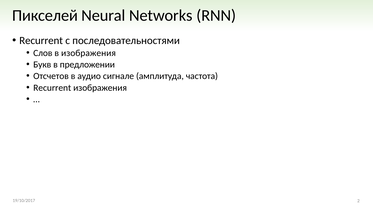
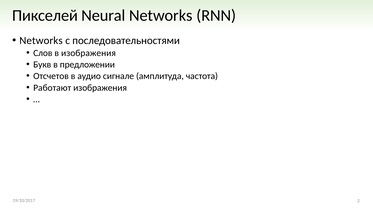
Recurrent: Recurrent -> Networks (41, 41)
Recurrent: Recurrent -> Работают (52, 88)
